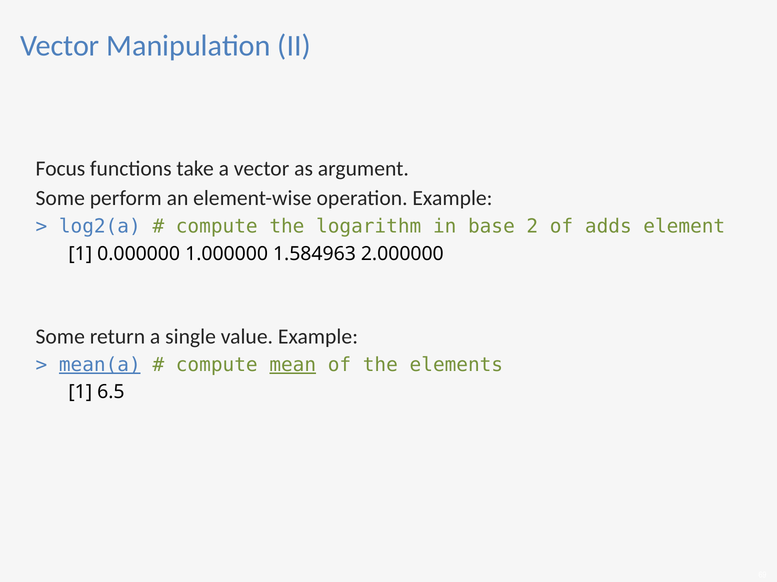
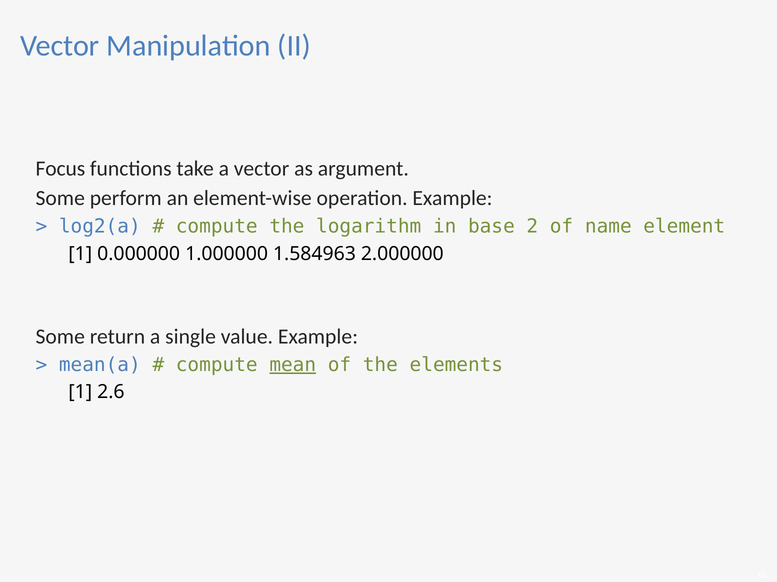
adds: adds -> name (608, 227)
mean(a underline: present -> none (100, 365)
6.5: 6.5 -> 2.6 (111, 393)
